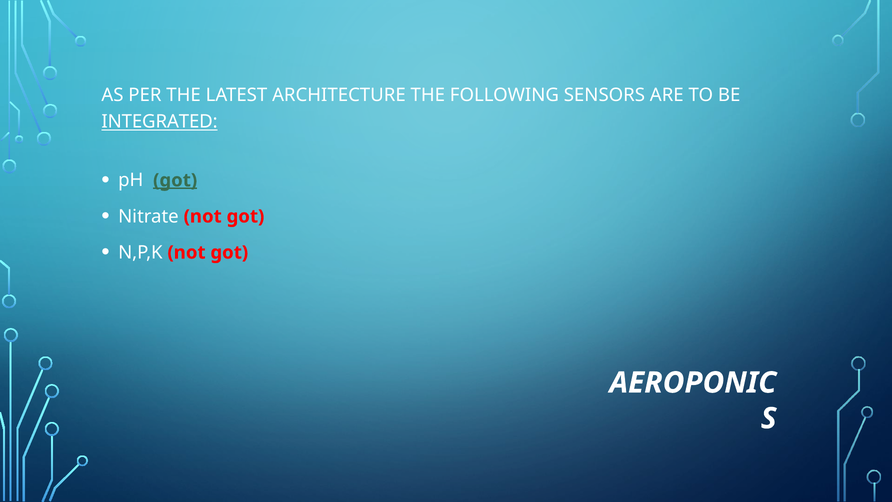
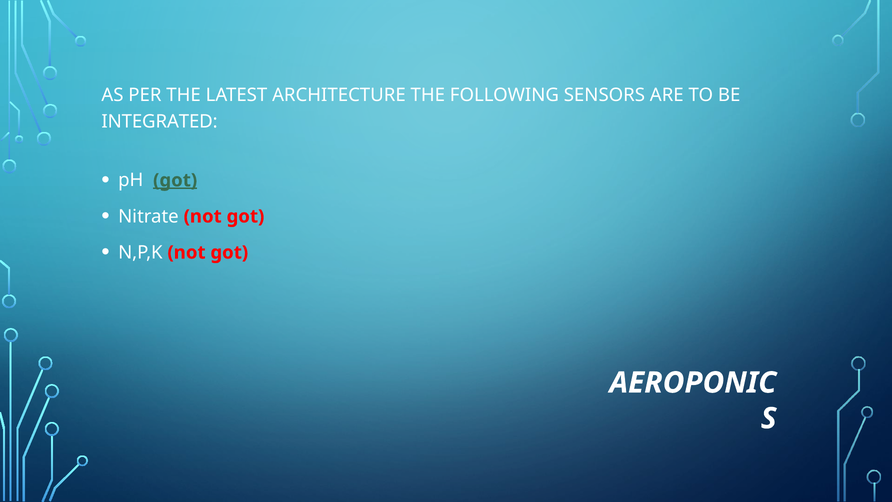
INTEGRATED underline: present -> none (160, 122)
